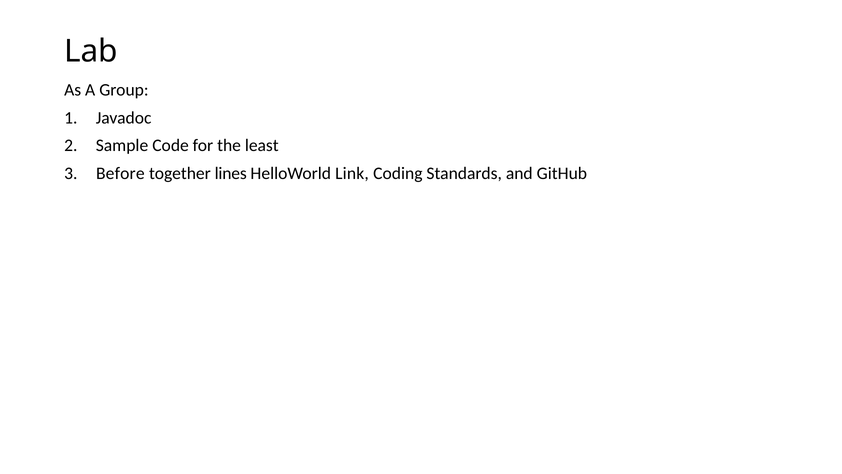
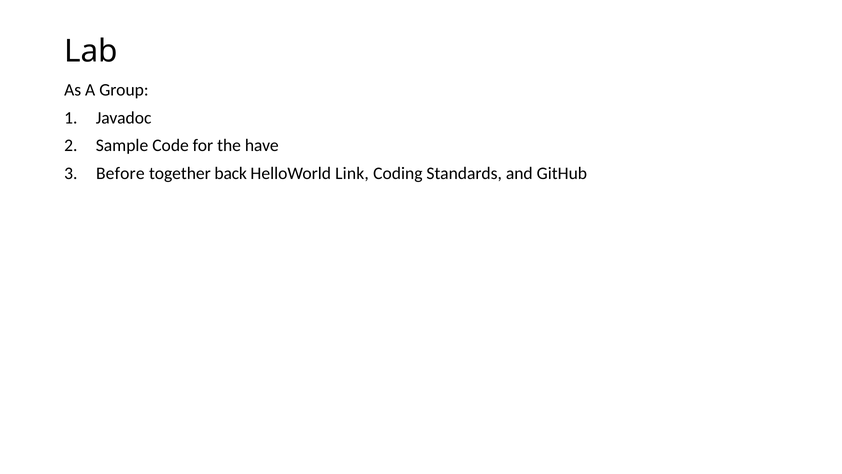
least: least -> have (262, 146)
lines: lines -> back (231, 173)
